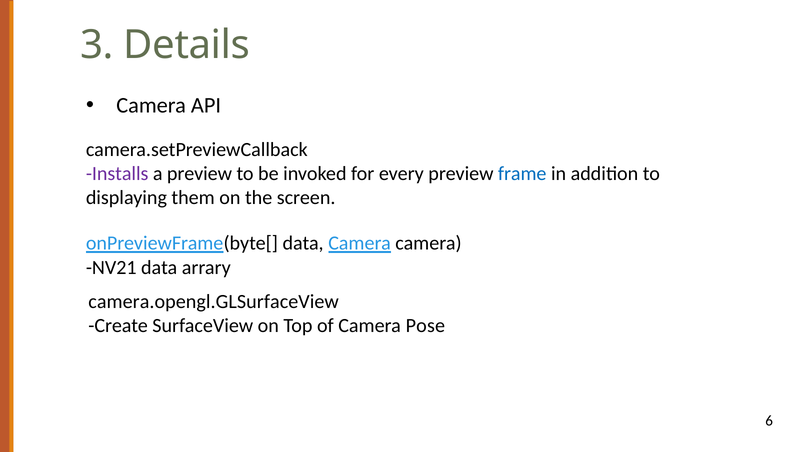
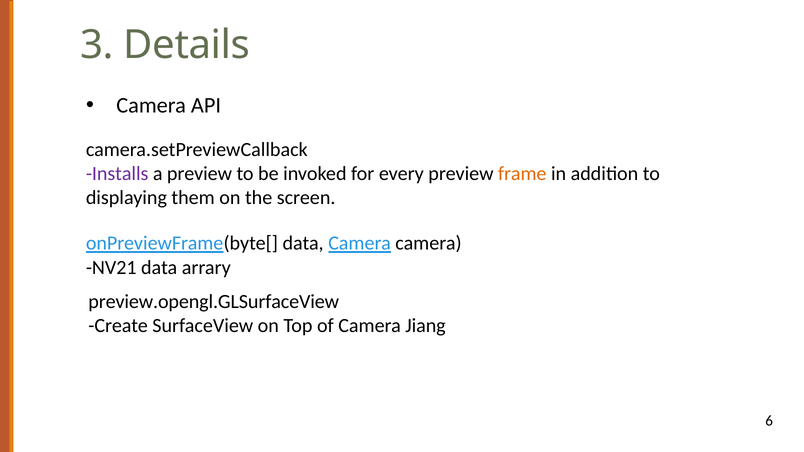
frame colour: blue -> orange (522, 174)
camera.opengl.GLSurfaceView: camera.opengl.GLSurfaceView -> preview.opengl.GLSurfaceView (214, 302)
Pose: Pose -> Jiang (426, 326)
